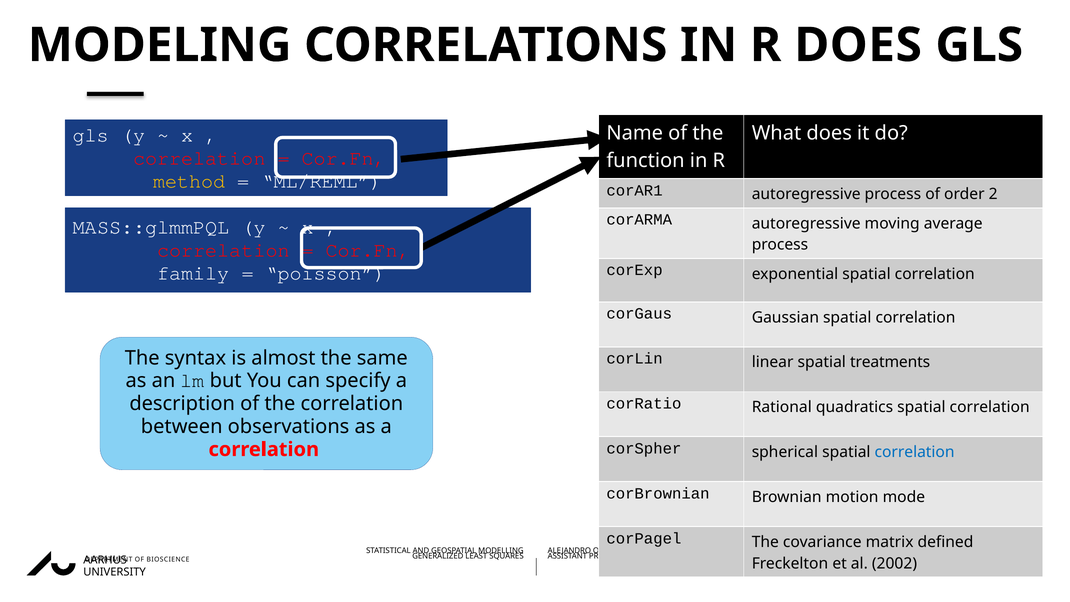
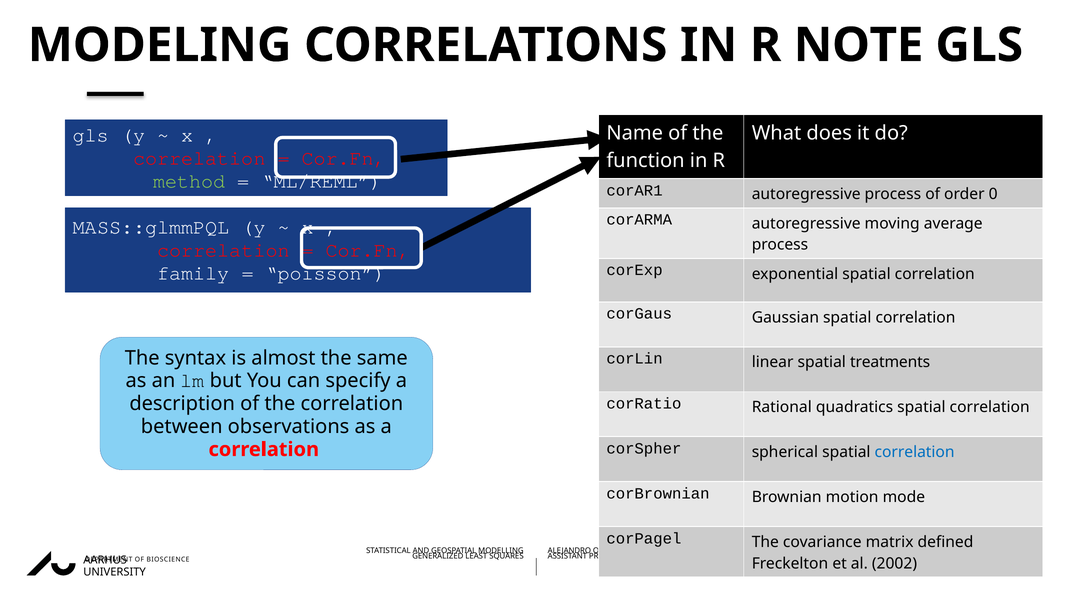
R DOES: DOES -> NOTE (859, 45)
method colour: yellow -> light green (189, 181)
2: 2 -> 0 (993, 194)
